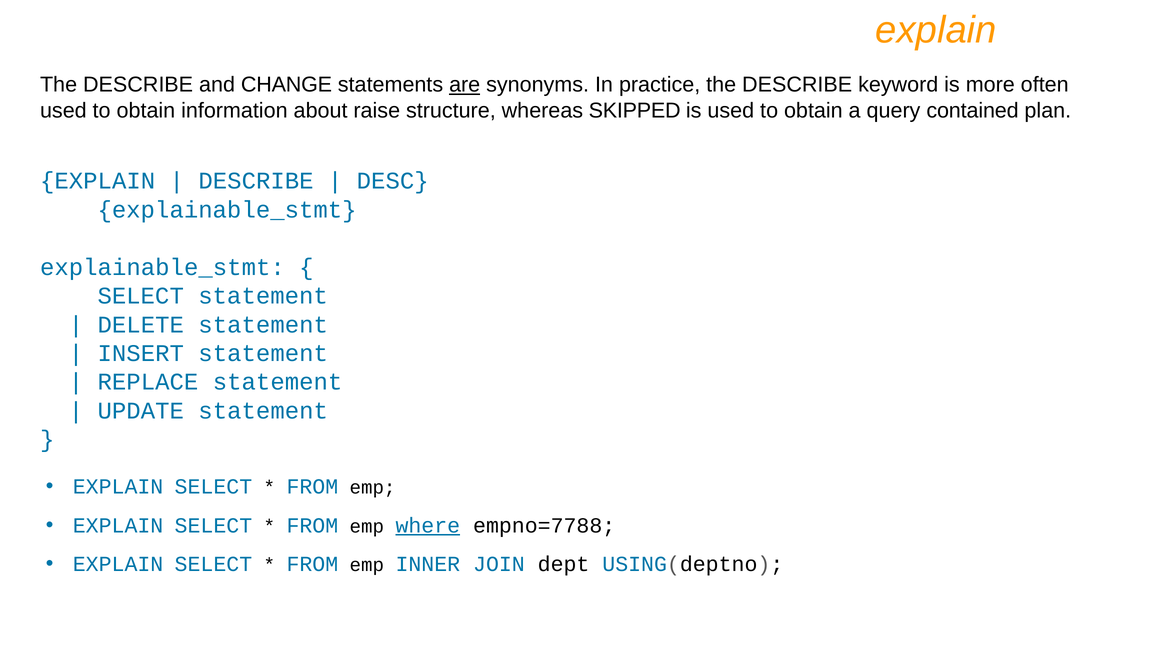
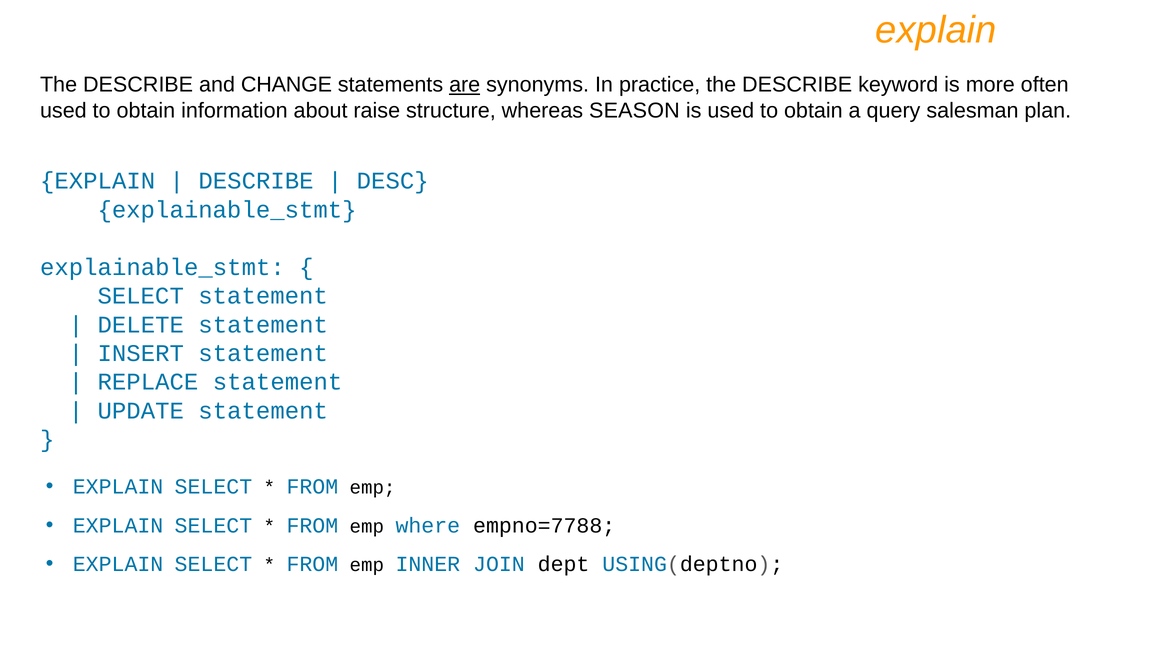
SKIPPED: SKIPPED -> SEASON (634, 111)
contained: contained -> salesman (972, 111)
where underline: present -> none (428, 526)
